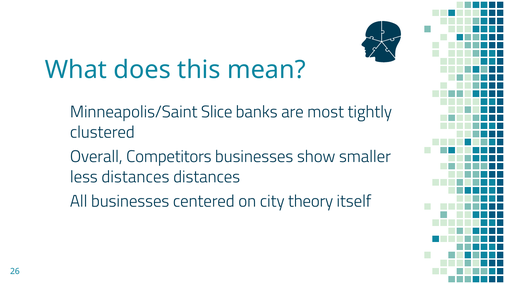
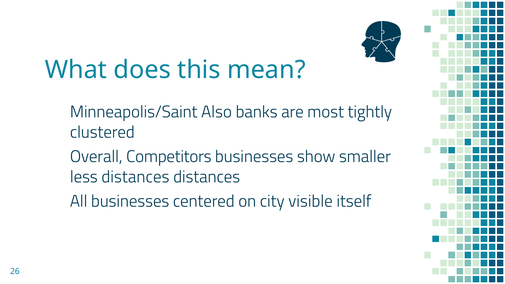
Slice: Slice -> Also (217, 112)
theory: theory -> visible (310, 201)
